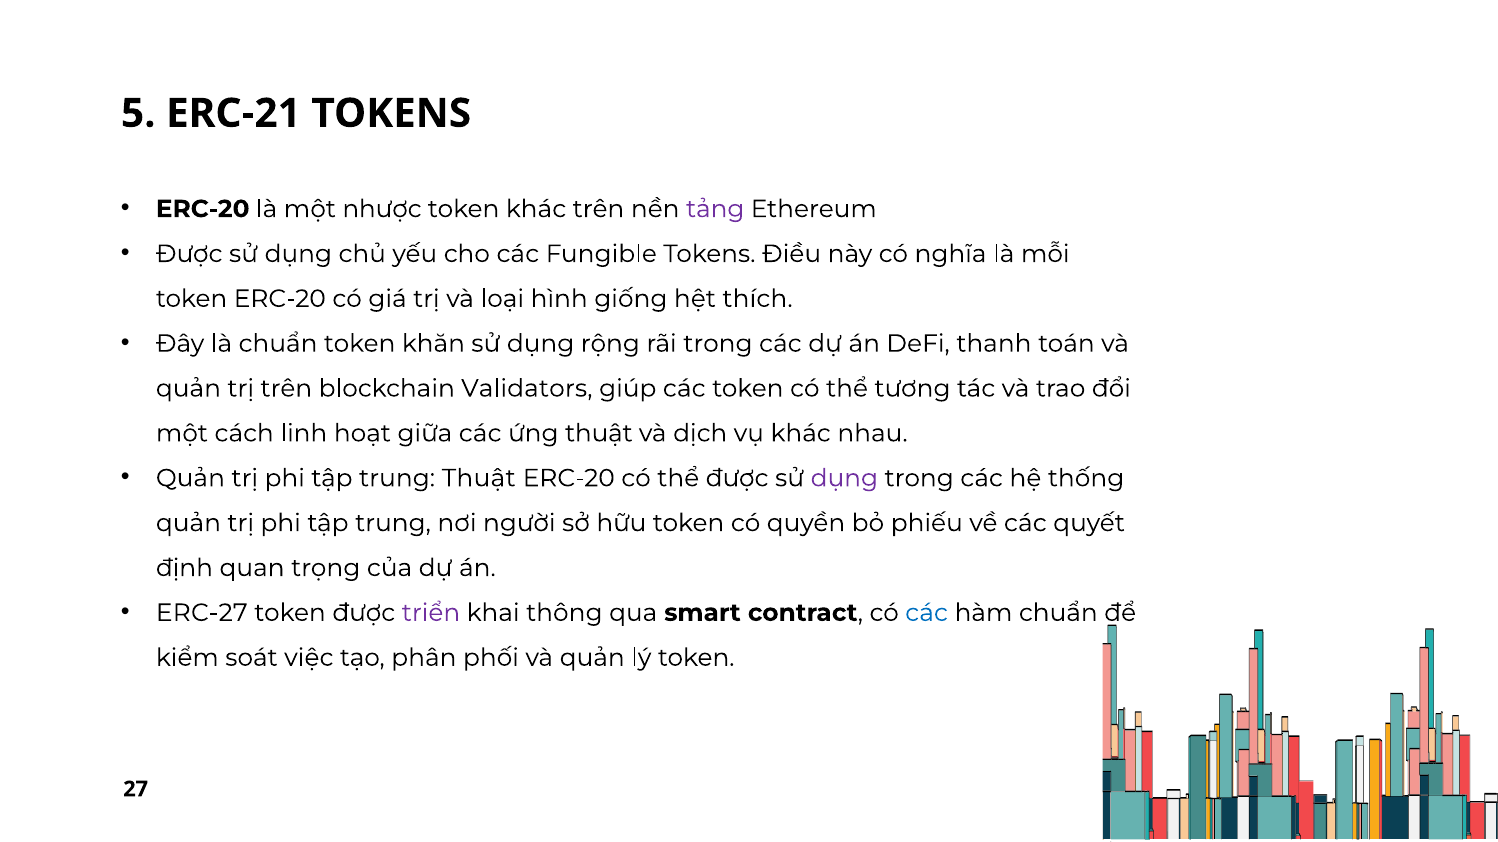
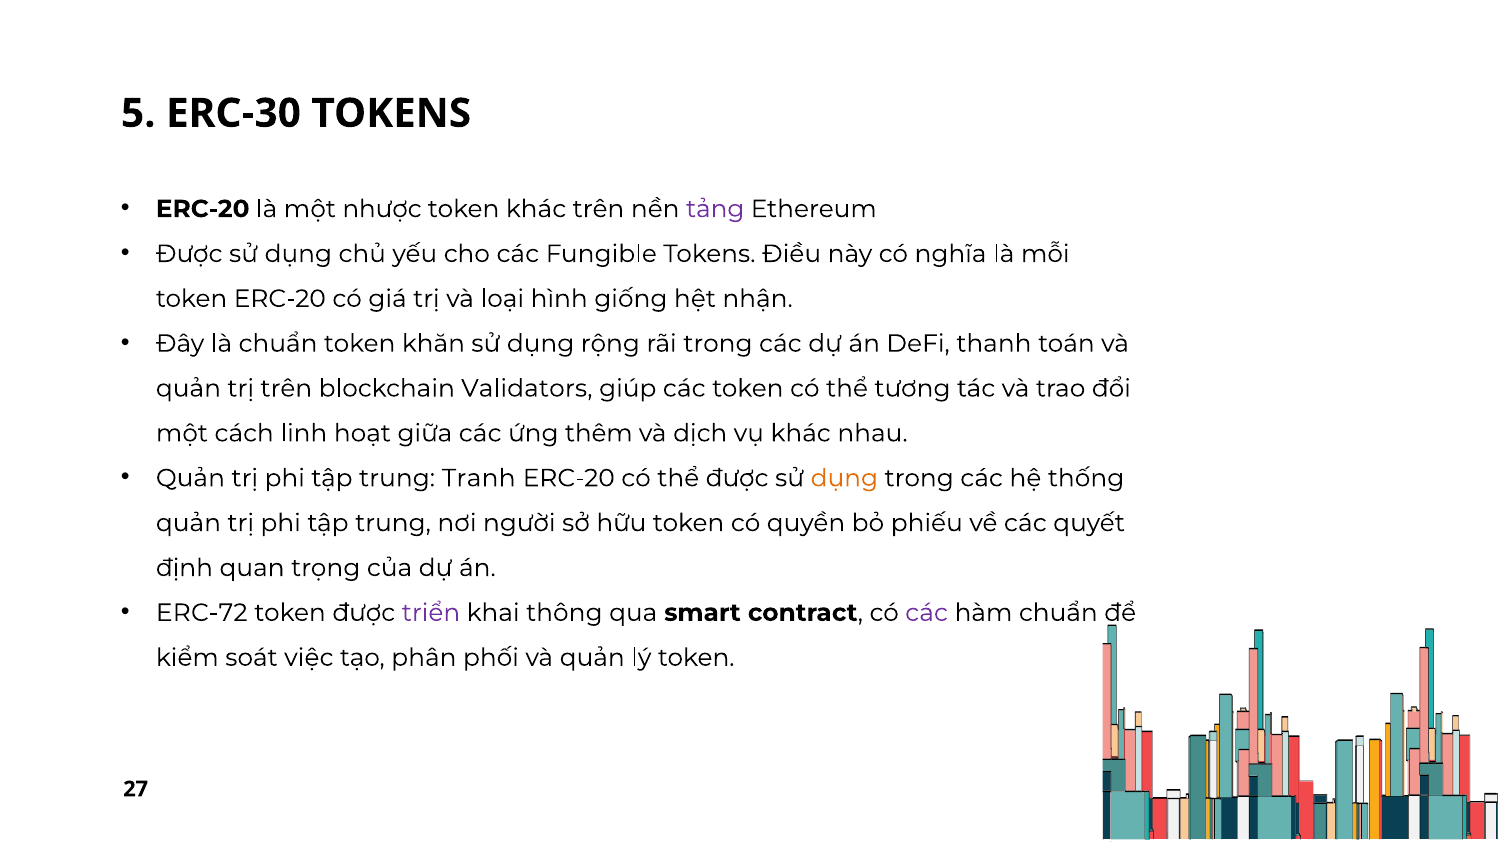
ERC-21: ERC-21 -> ERC-30 (233, 113)
thích: thích -> nhận (758, 299)
ứng thuật: thuật -> thêm (599, 434)
trung Thuật: Thuật -> Tranh (479, 478)
dụng colour: purple -> orange (844, 478)
ERC-27: ERC-27 -> ERC-72 (202, 613)
các colour: blue -> purple (927, 613)
